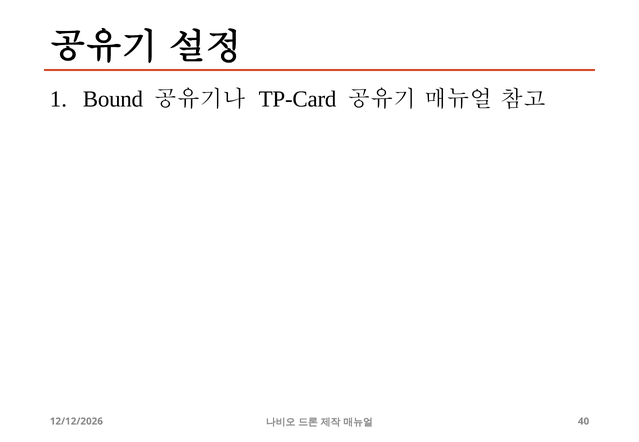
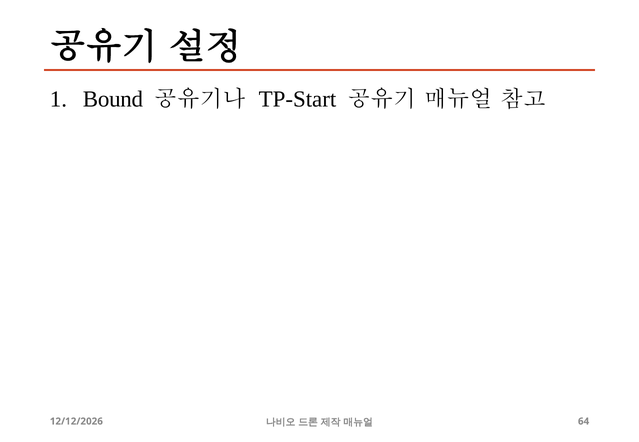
TP-Card: TP-Card -> TP-Start (297, 99)
40: 40 -> 64 (584, 422)
